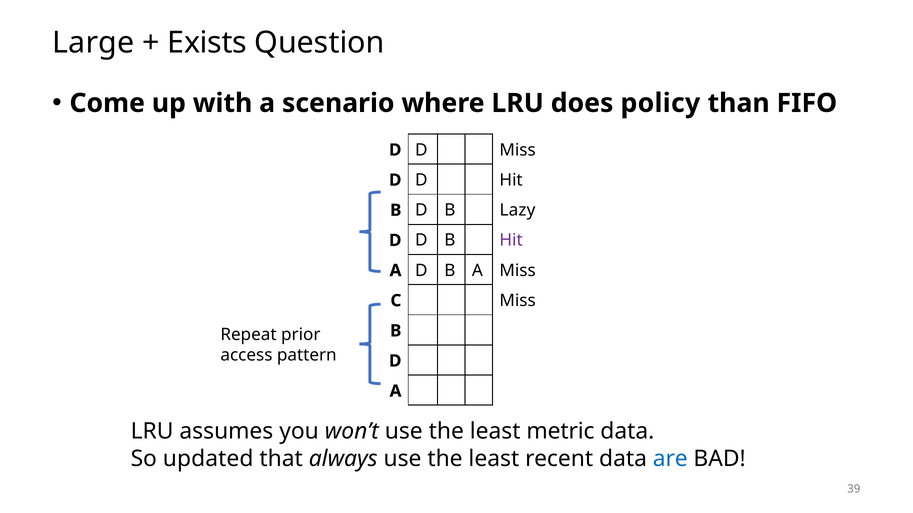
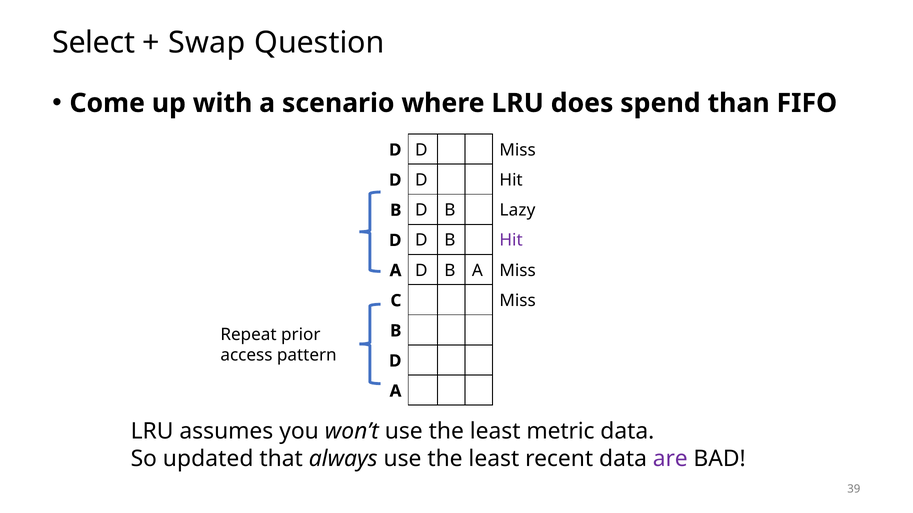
Large: Large -> Select (94, 43)
Exists: Exists -> Swap (207, 43)
policy: policy -> spend (660, 103)
are colour: blue -> purple (670, 459)
